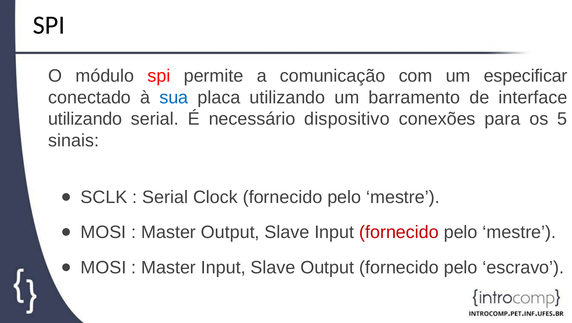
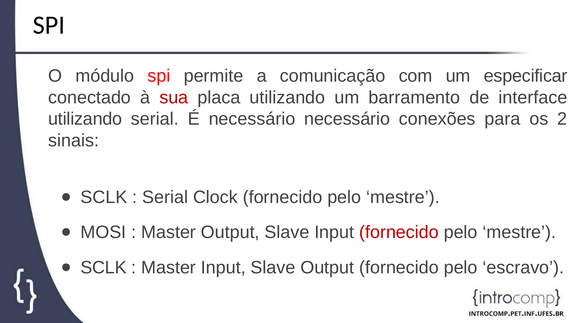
sua colour: blue -> red (174, 97)
necessário dispositivo: dispositivo -> necessário (347, 119)
5: 5 -> 2 (562, 119)
MOSI: MOSI -> SCLK (104, 267)
